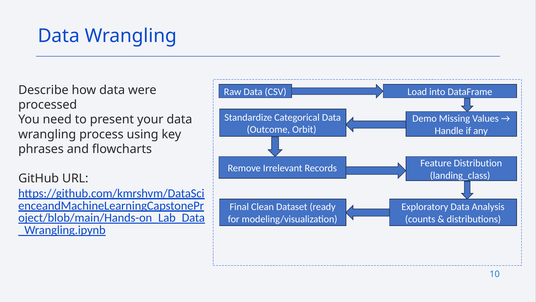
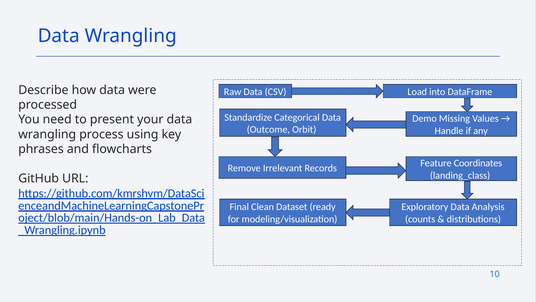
Distribution: Distribution -> Coordinates (478, 163)
